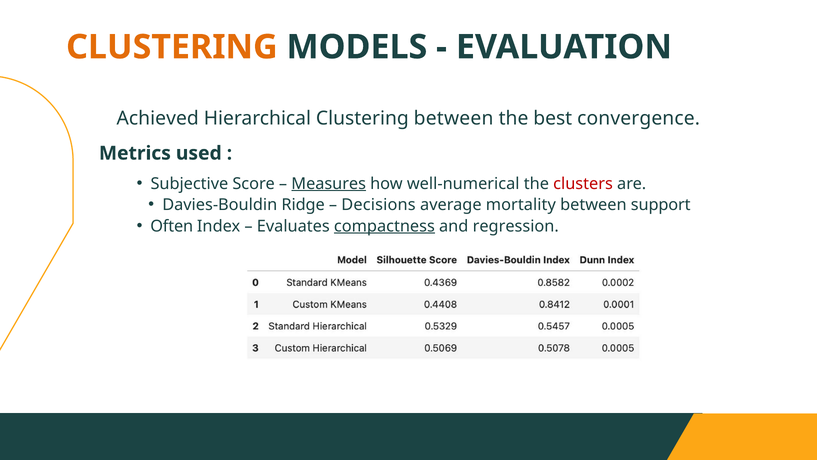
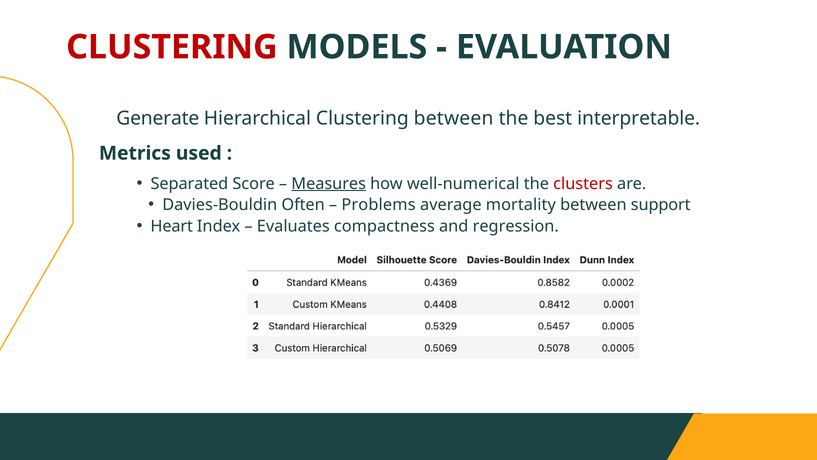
CLUSTERING colour: orange -> red (172, 47)
Achieved: Achieved -> Generate (158, 118)
convergence: convergence -> interpretable (639, 118)
Subjective: Subjective -> Separated (189, 183)
Ridge: Ridge -> Often (303, 205)
Decisions: Decisions -> Problems (379, 205)
Often: Often -> Heart (172, 226)
compactness underline: present -> none (384, 226)
